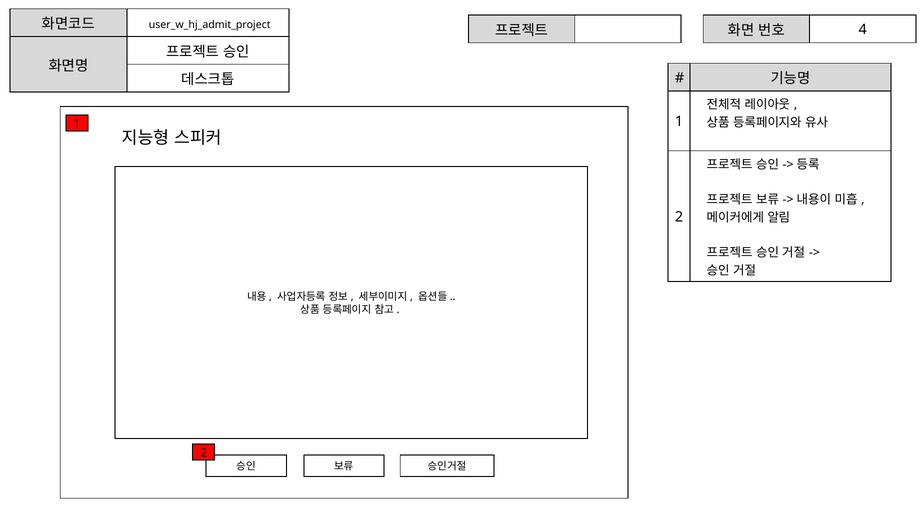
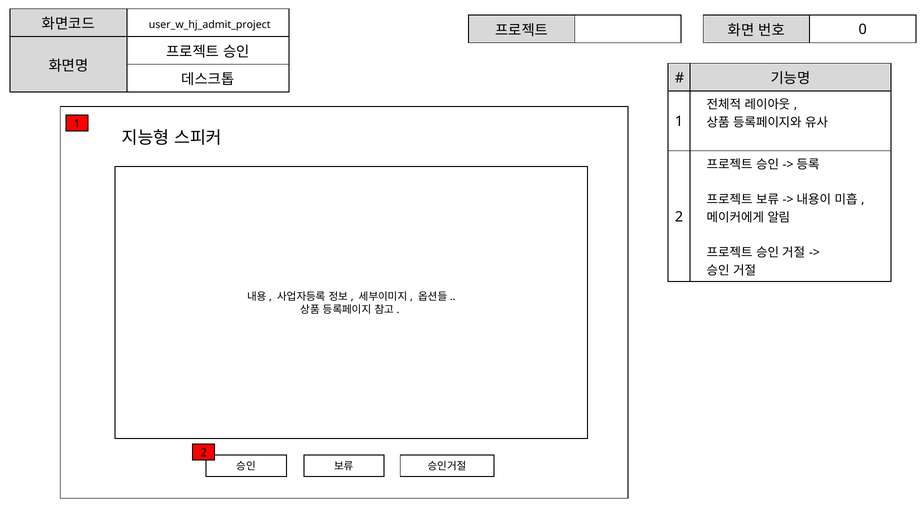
4: 4 -> 0 (863, 30)
